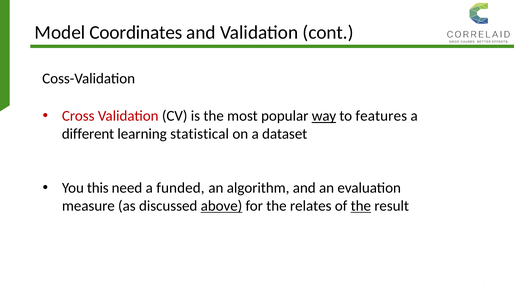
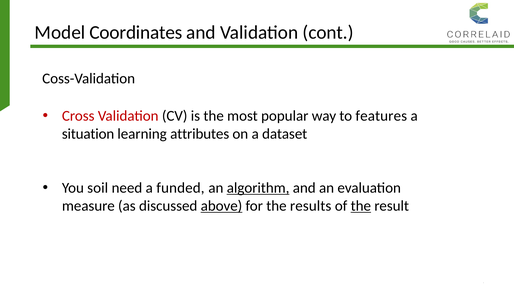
way underline: present -> none (324, 116)
different: different -> situation (88, 134)
statistical: statistical -> attributes (200, 134)
this: this -> soil (98, 188)
algorithm underline: none -> present (258, 188)
relates: relates -> results (311, 206)
